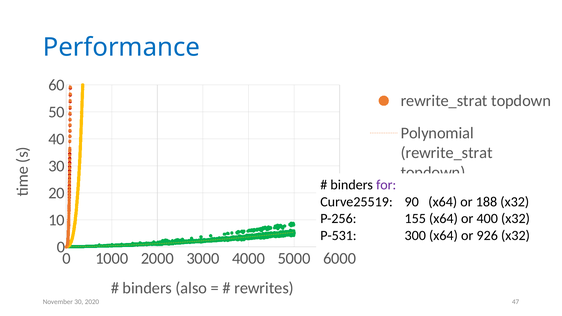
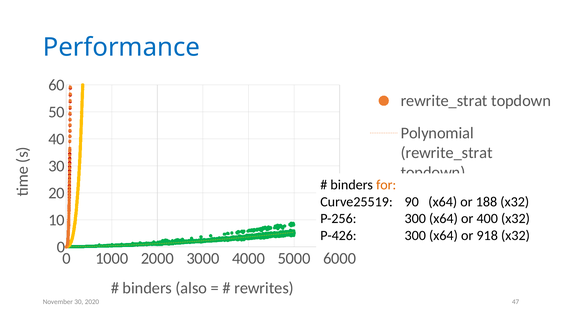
for colour: purple -> orange (386, 185)
P-256 155: 155 -> 300 (415, 219)
P-531: P-531 -> P-426 (338, 236)
926: 926 -> 918 (487, 236)
